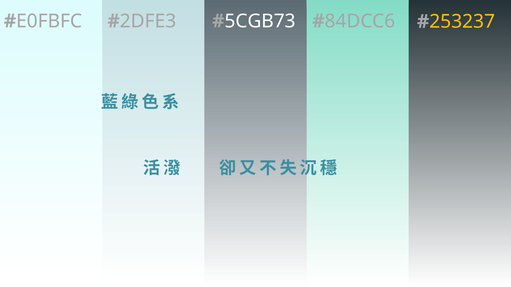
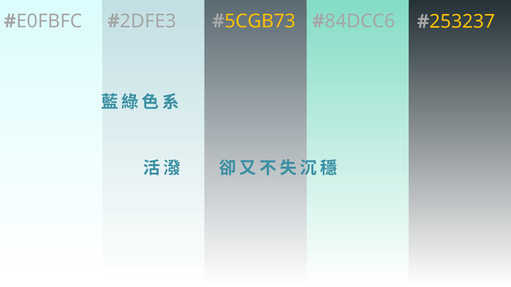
5CGB73 colour: white -> yellow (260, 21)
